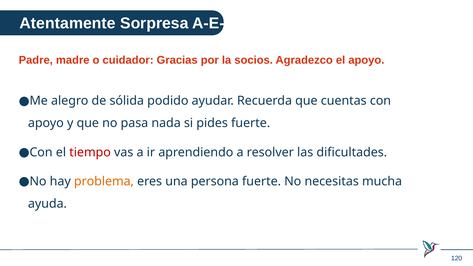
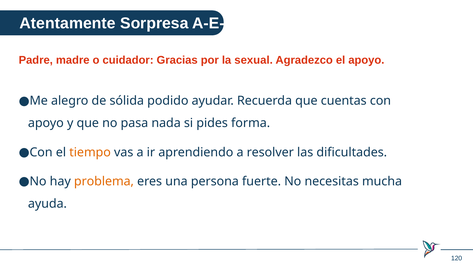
socios: socios -> sexual (254, 60)
pides fuerte: fuerte -> forma (251, 123)
tiempo colour: red -> orange (90, 152)
